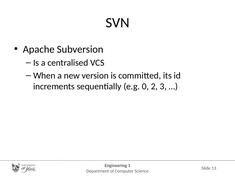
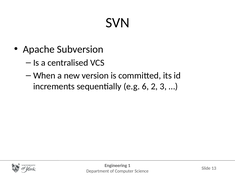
0: 0 -> 6 (145, 87)
